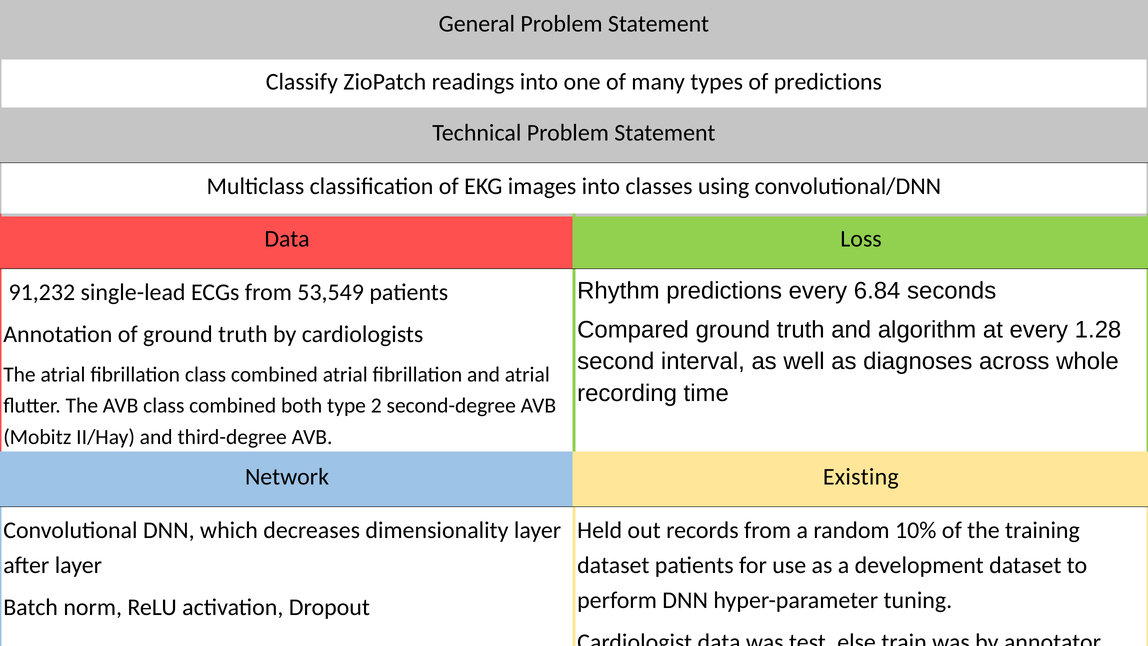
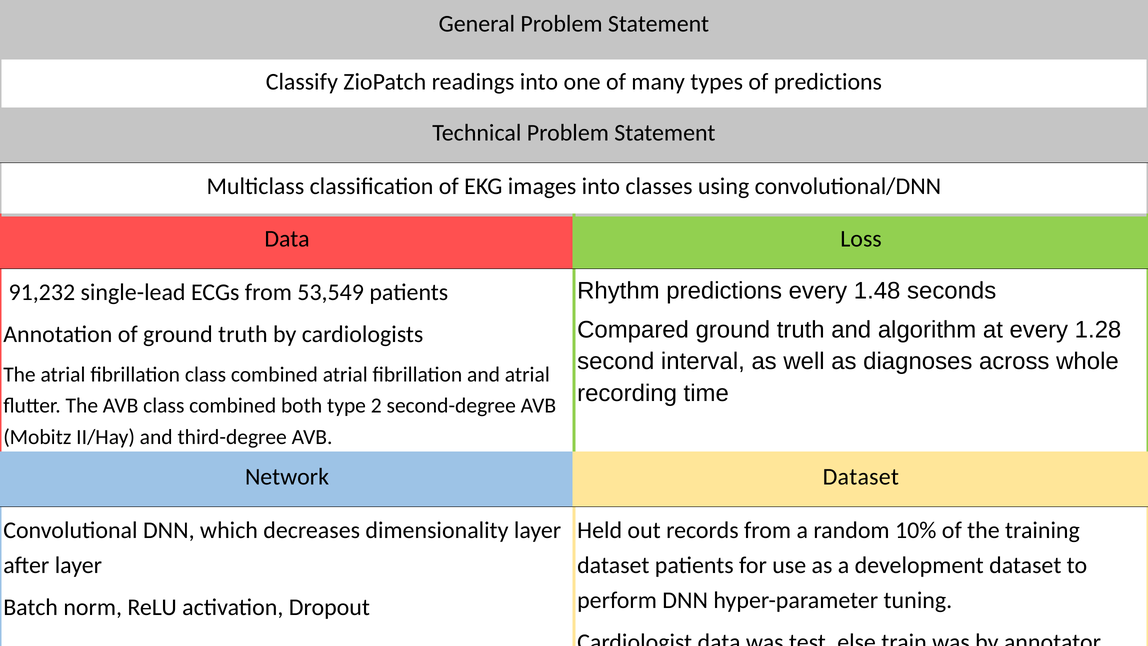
6.84: 6.84 -> 1.48 (877, 291)
Network Existing: Existing -> Dataset (861, 477)
